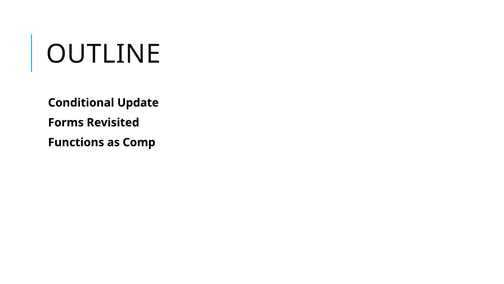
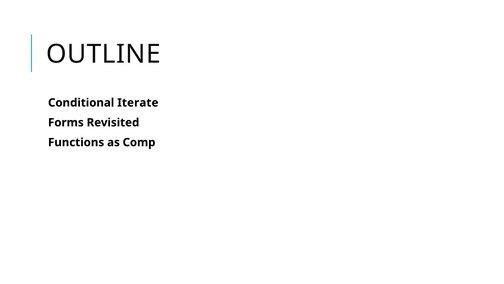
Update: Update -> Iterate (138, 103)
